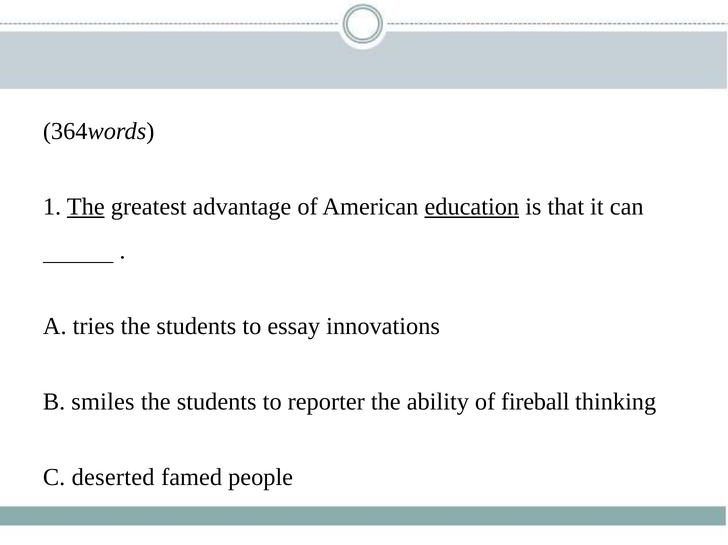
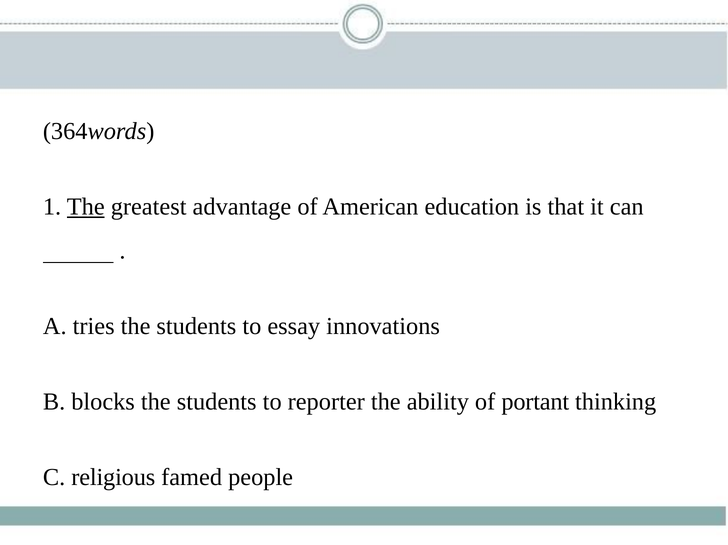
education underline: present -> none (472, 207)
smiles: smiles -> blocks (103, 401)
fireball: fireball -> portant (535, 401)
deserted: deserted -> religious (113, 477)
